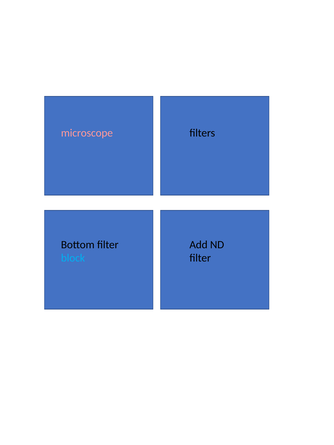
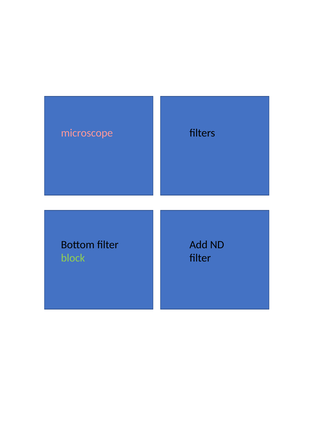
block colour: light blue -> light green (73, 258)
